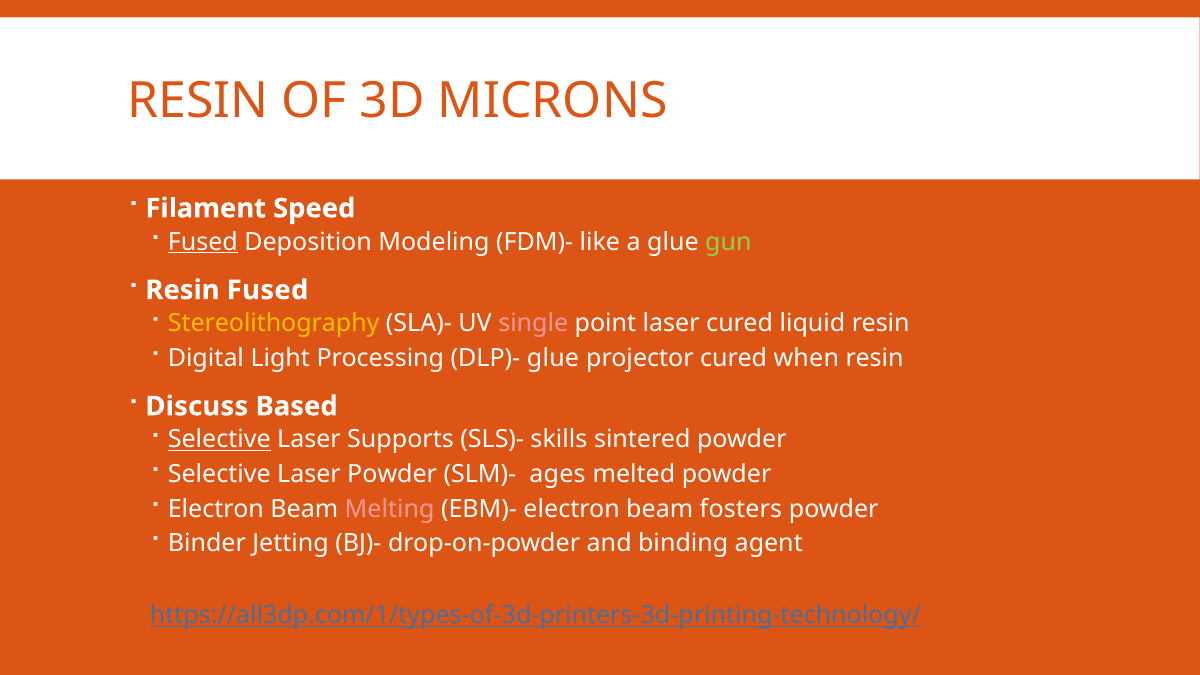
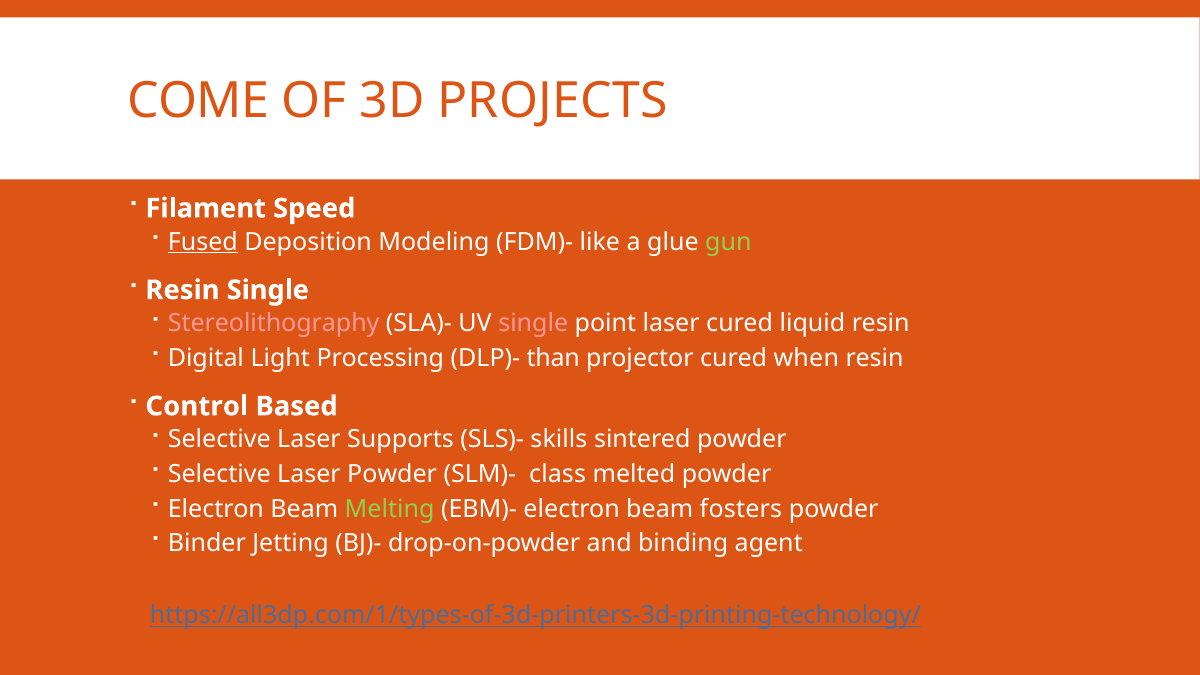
RESIN: RESIN -> COME (198, 101)
MICRONS: MICRONS -> PROJECTS (553, 101)
Resin Fused: Fused -> Single (268, 290)
Stereolithography colour: yellow -> pink (274, 324)
DLP)- glue: glue -> than (553, 358)
Discuss: Discuss -> Control (197, 406)
Selective underline: present -> none (219, 440)
ages: ages -> class (558, 474)
Melting colour: pink -> light green (390, 509)
